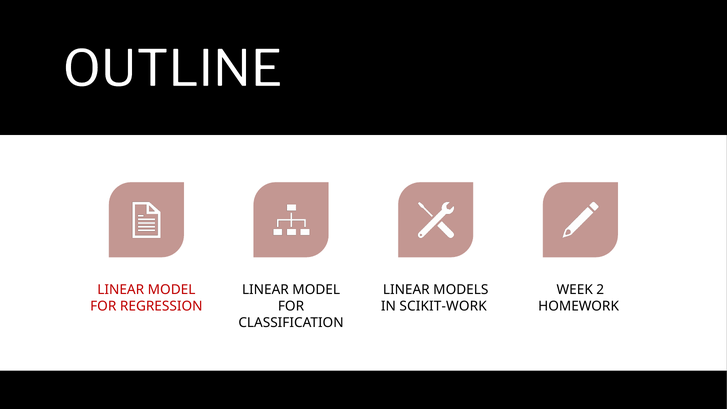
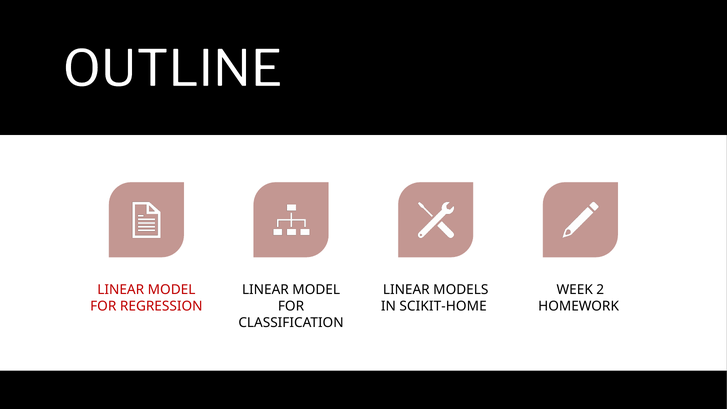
SCIKIT-WORK: SCIKIT-WORK -> SCIKIT-HOME (443, 306)
